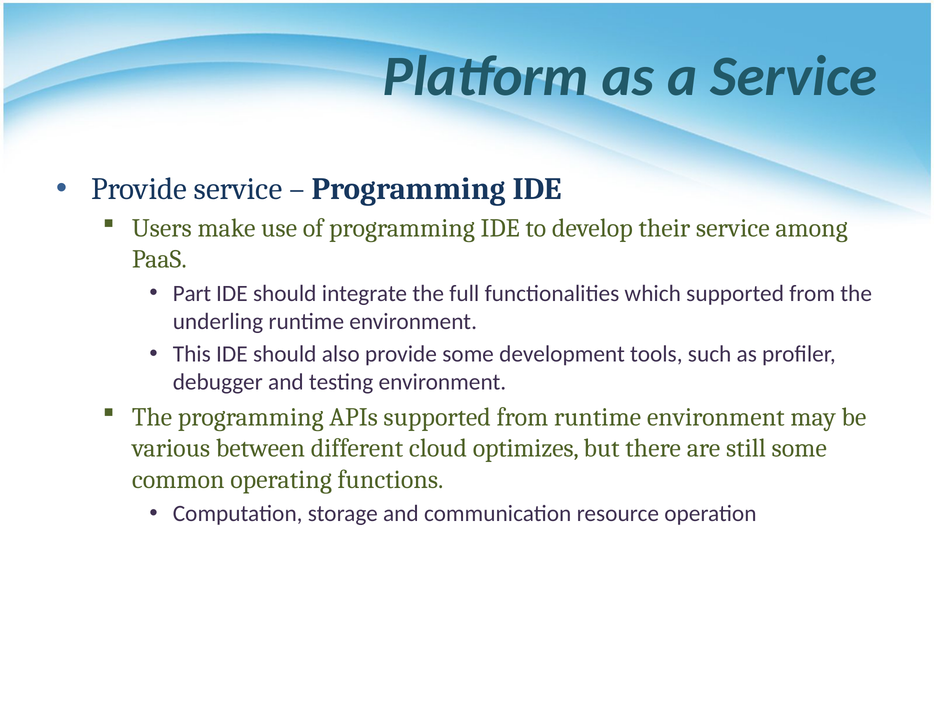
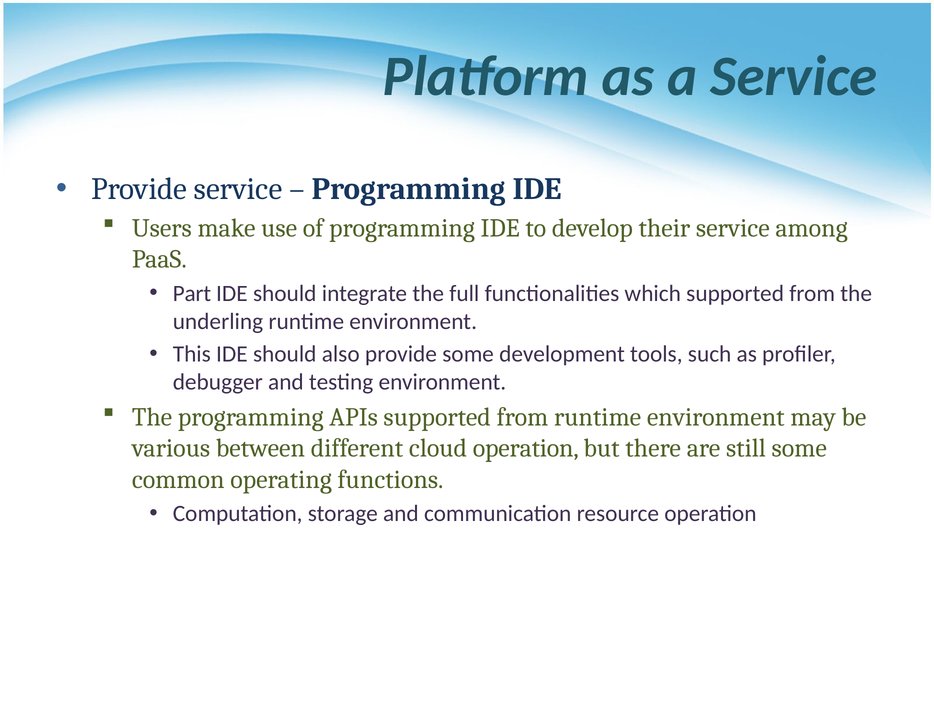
cloud optimizes: optimizes -> operation (526, 448)
